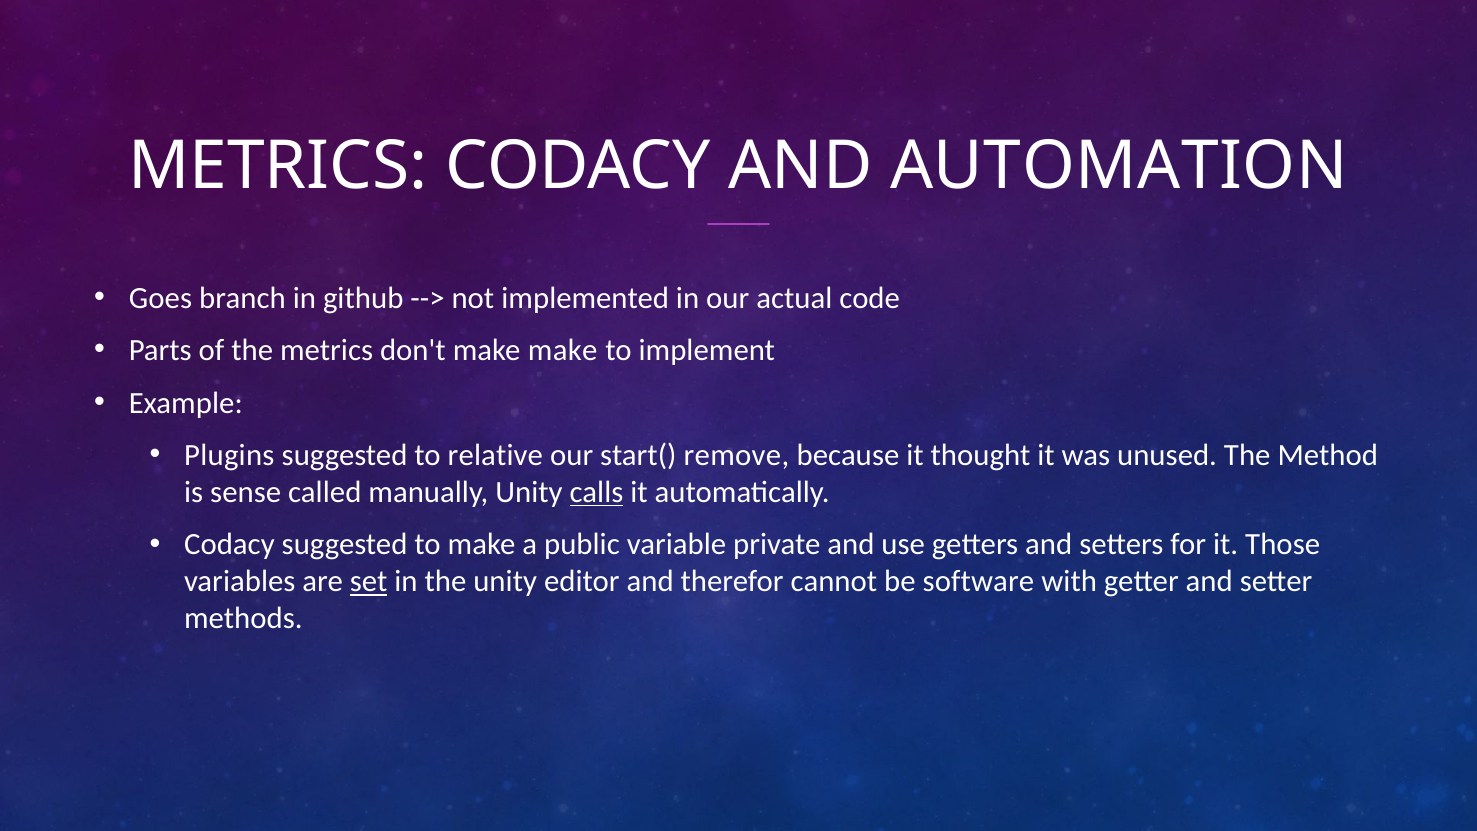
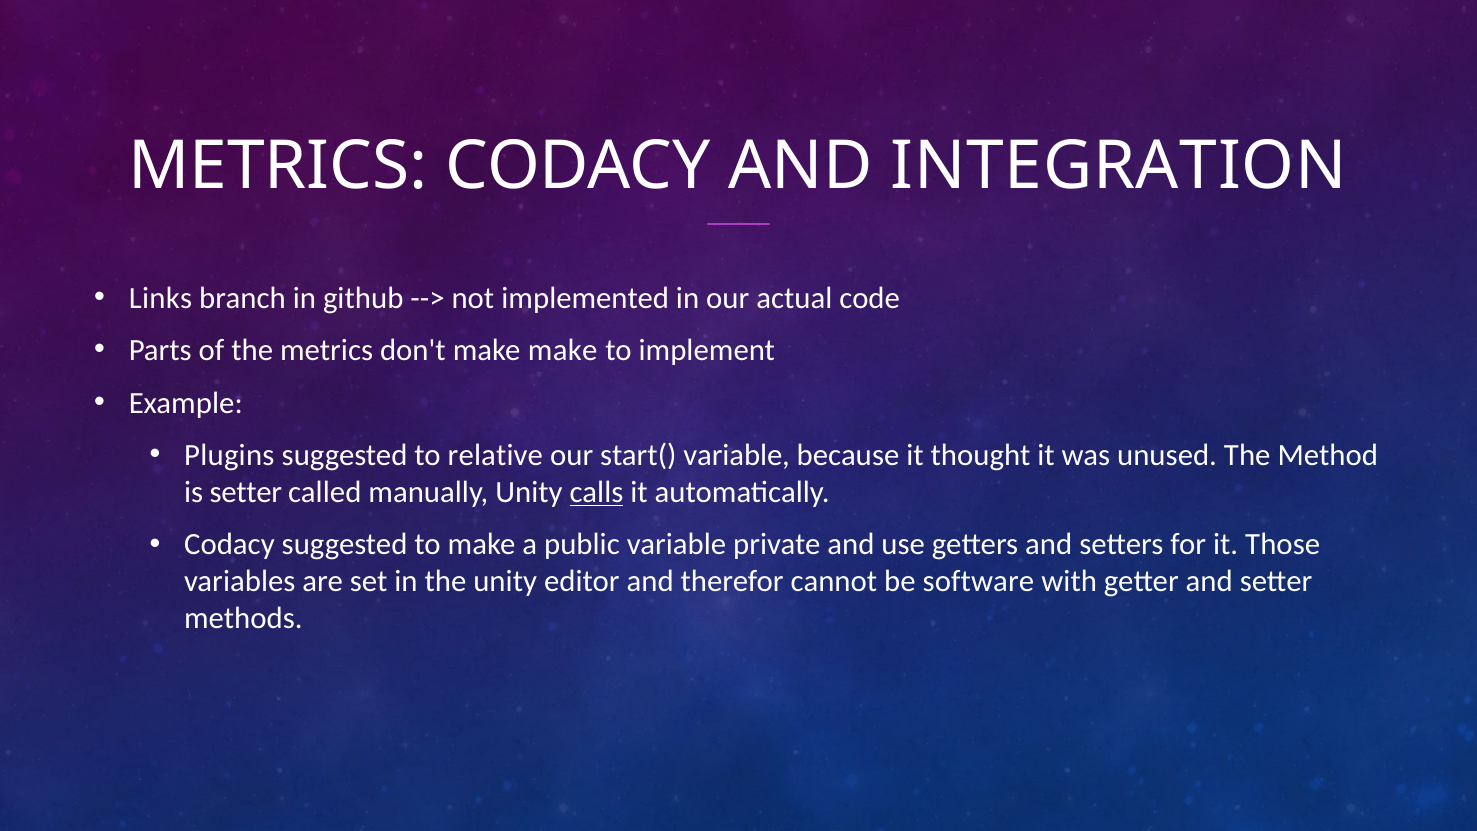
AUTOMATION: AUTOMATION -> INTEGRATION (1119, 166)
Goes: Goes -> Links (160, 298)
start( remove: remove -> variable (737, 455)
is sense: sense -> setter (246, 492)
set underline: present -> none (369, 582)
